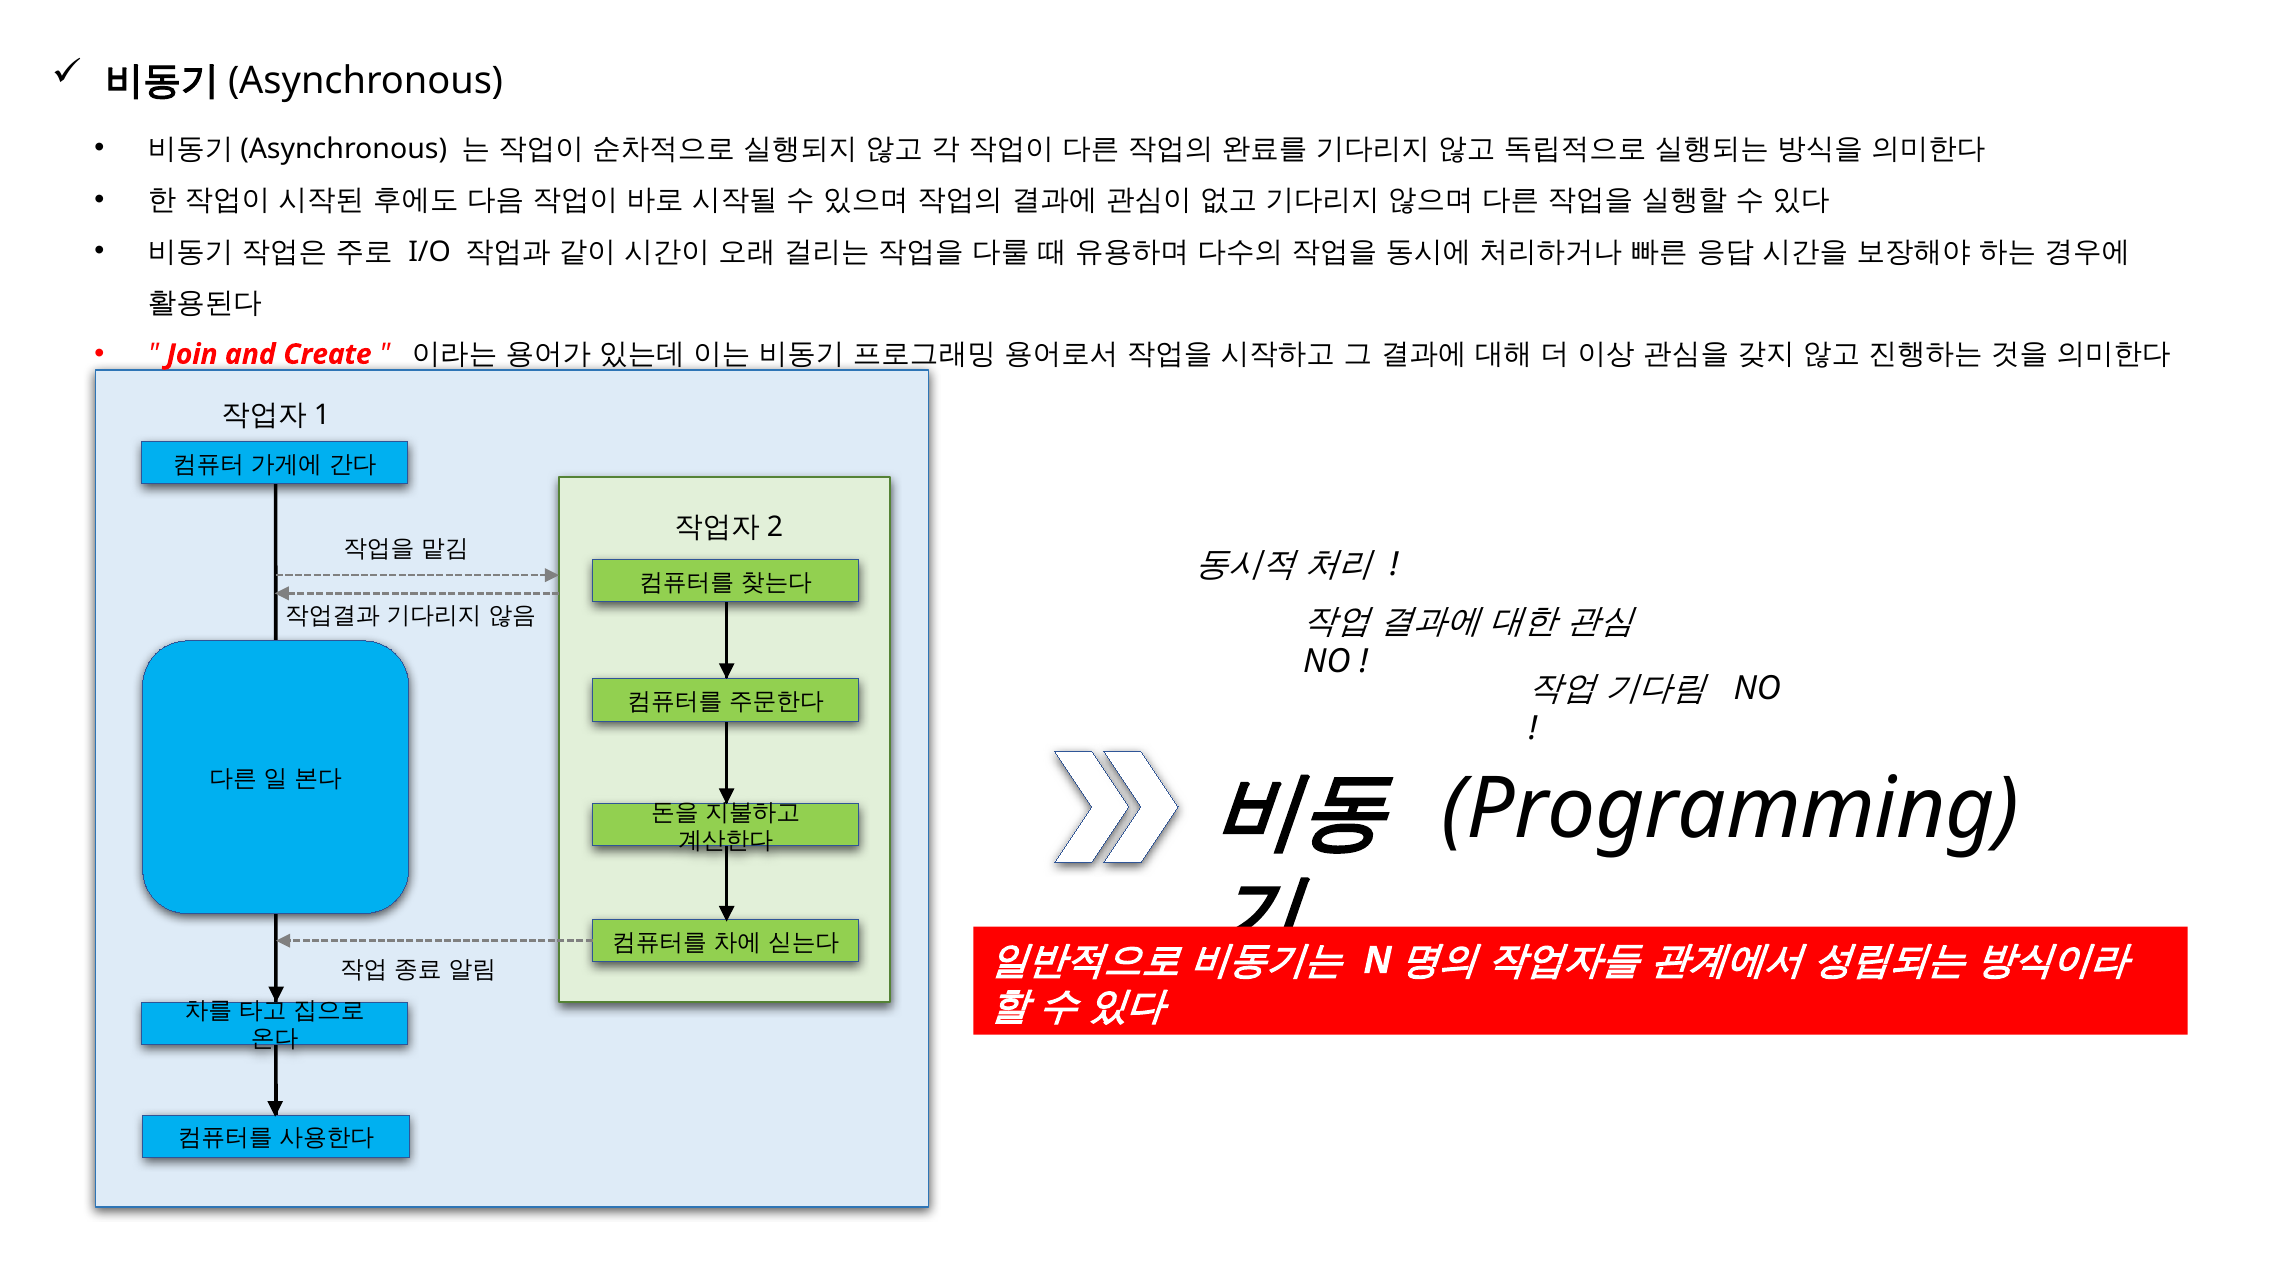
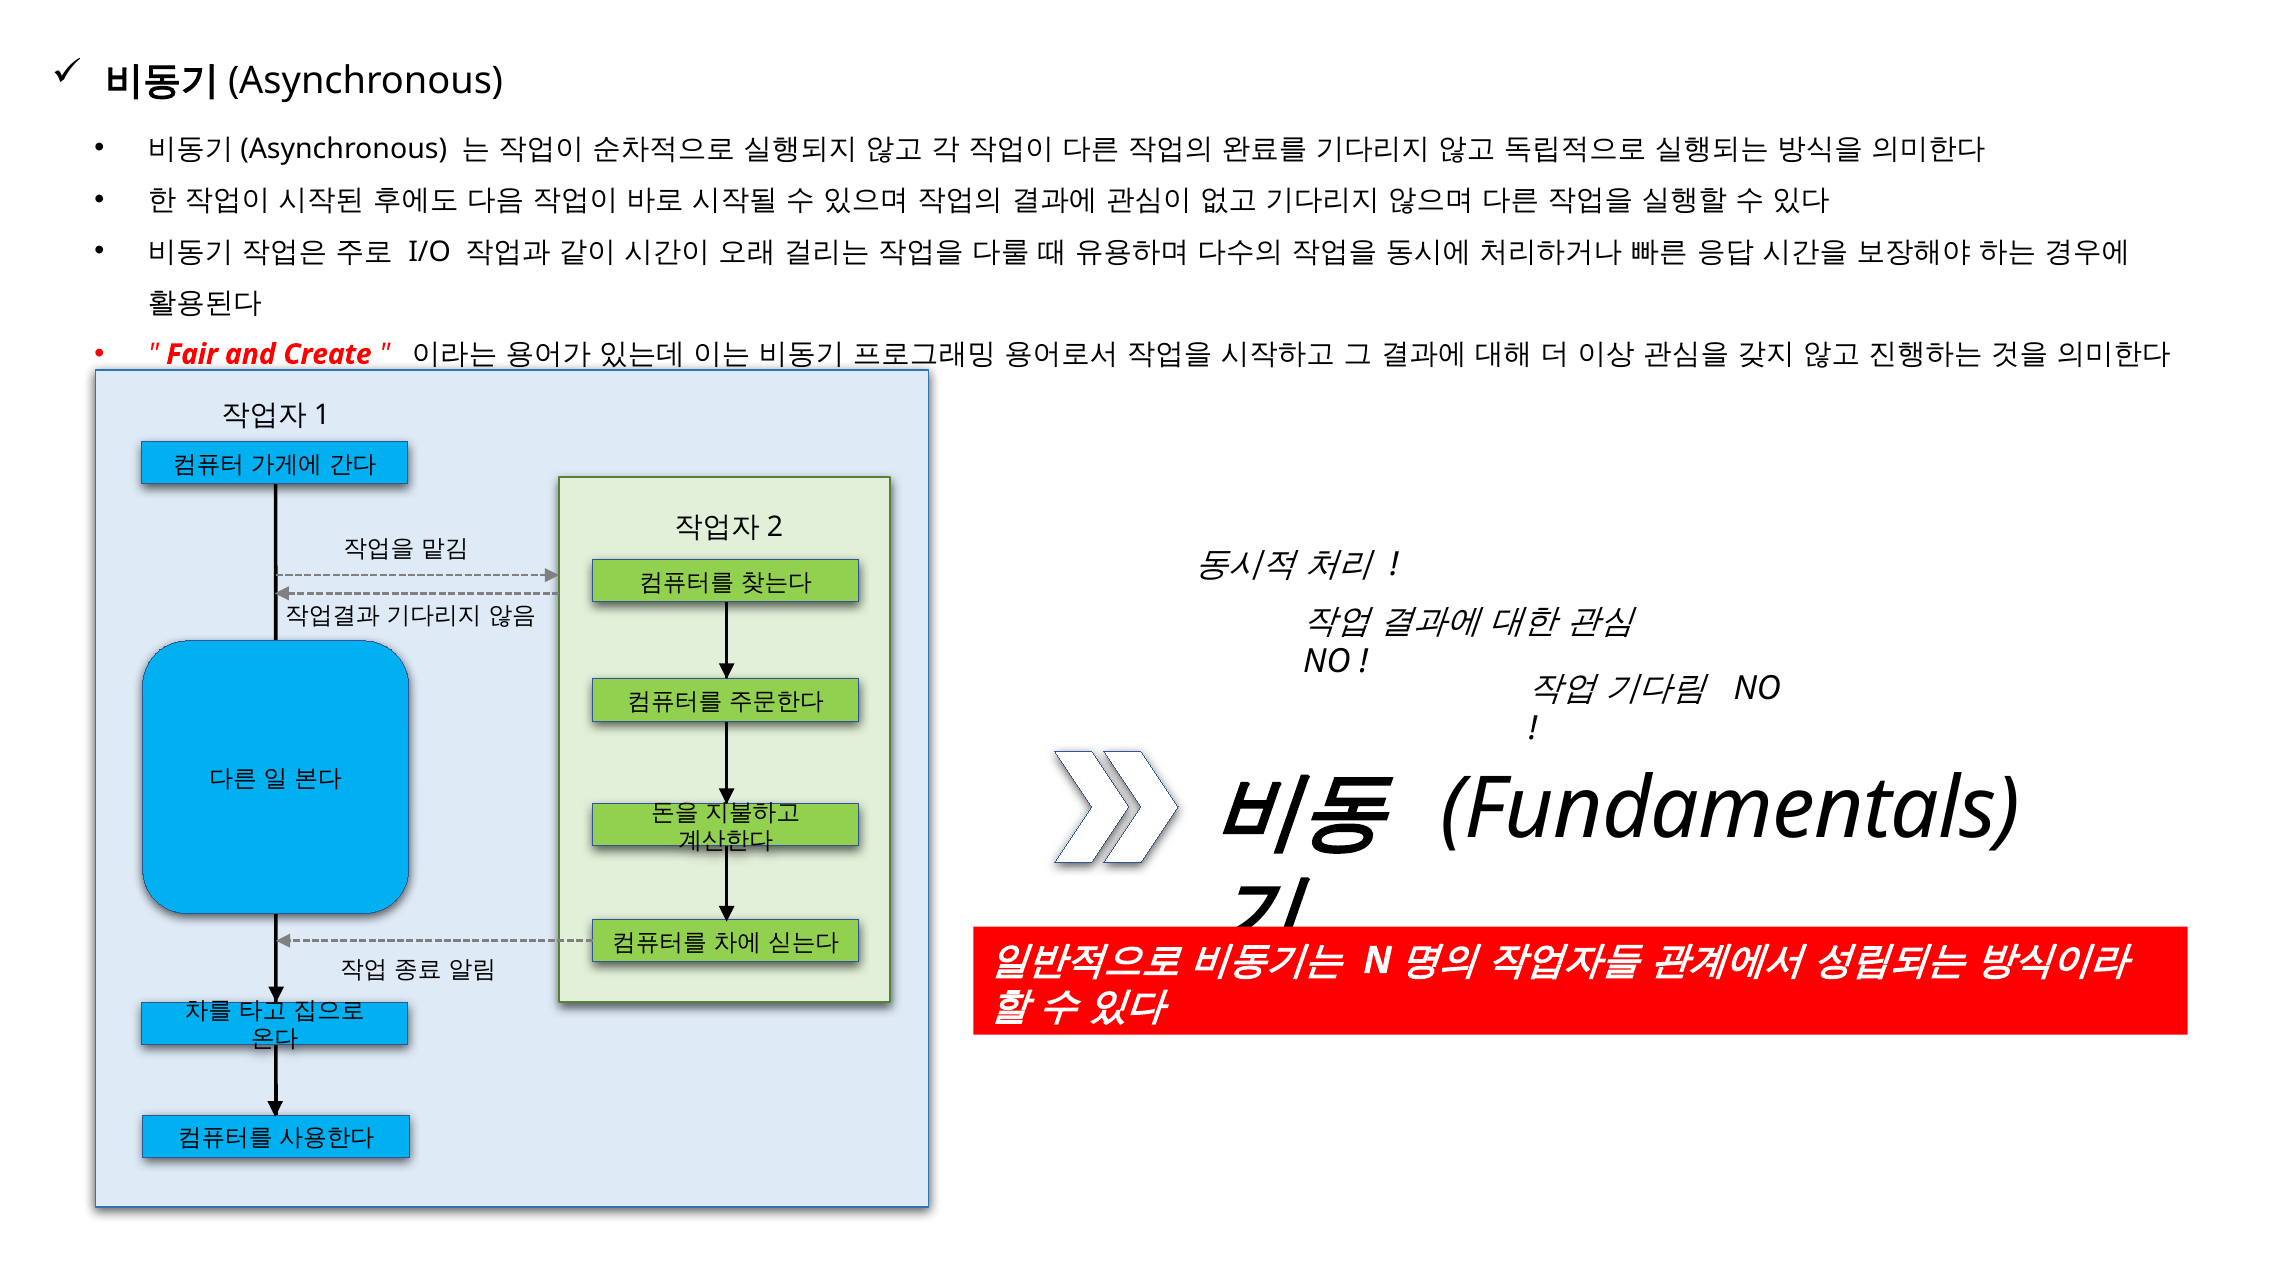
Join: Join -> Fair (192, 355)
Programming: Programming -> Fundamentals (1731, 810)
